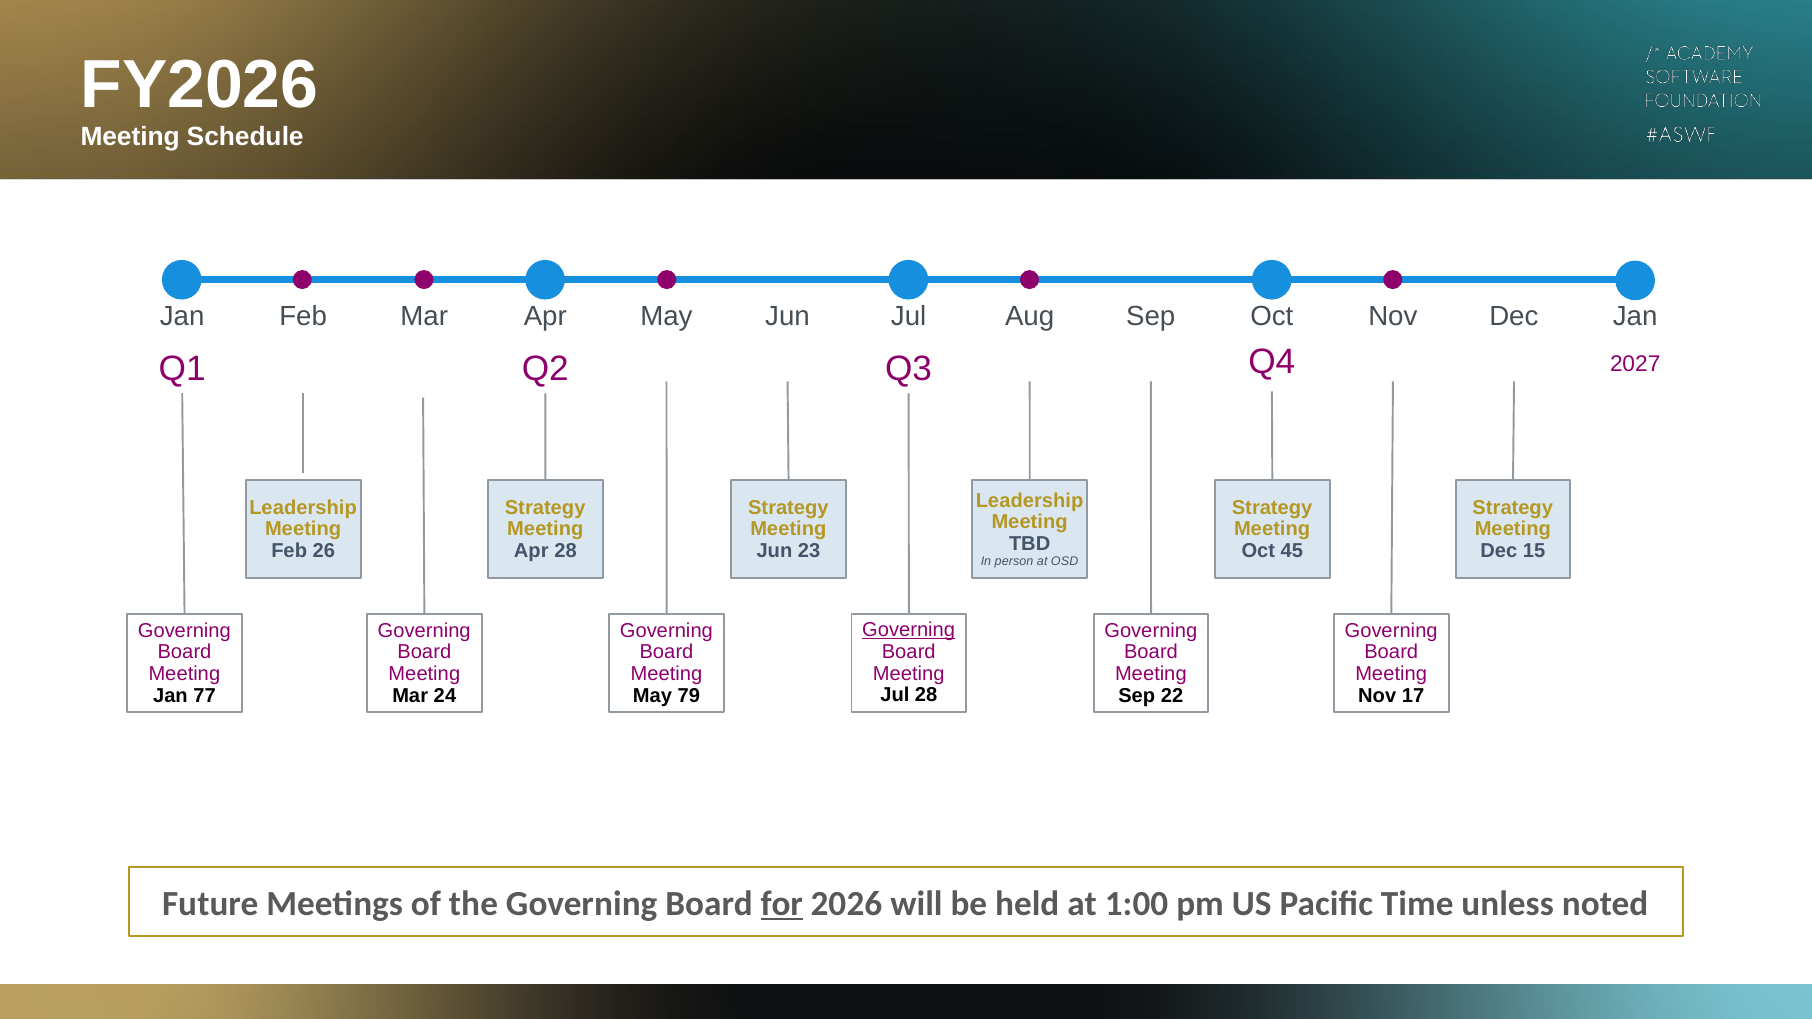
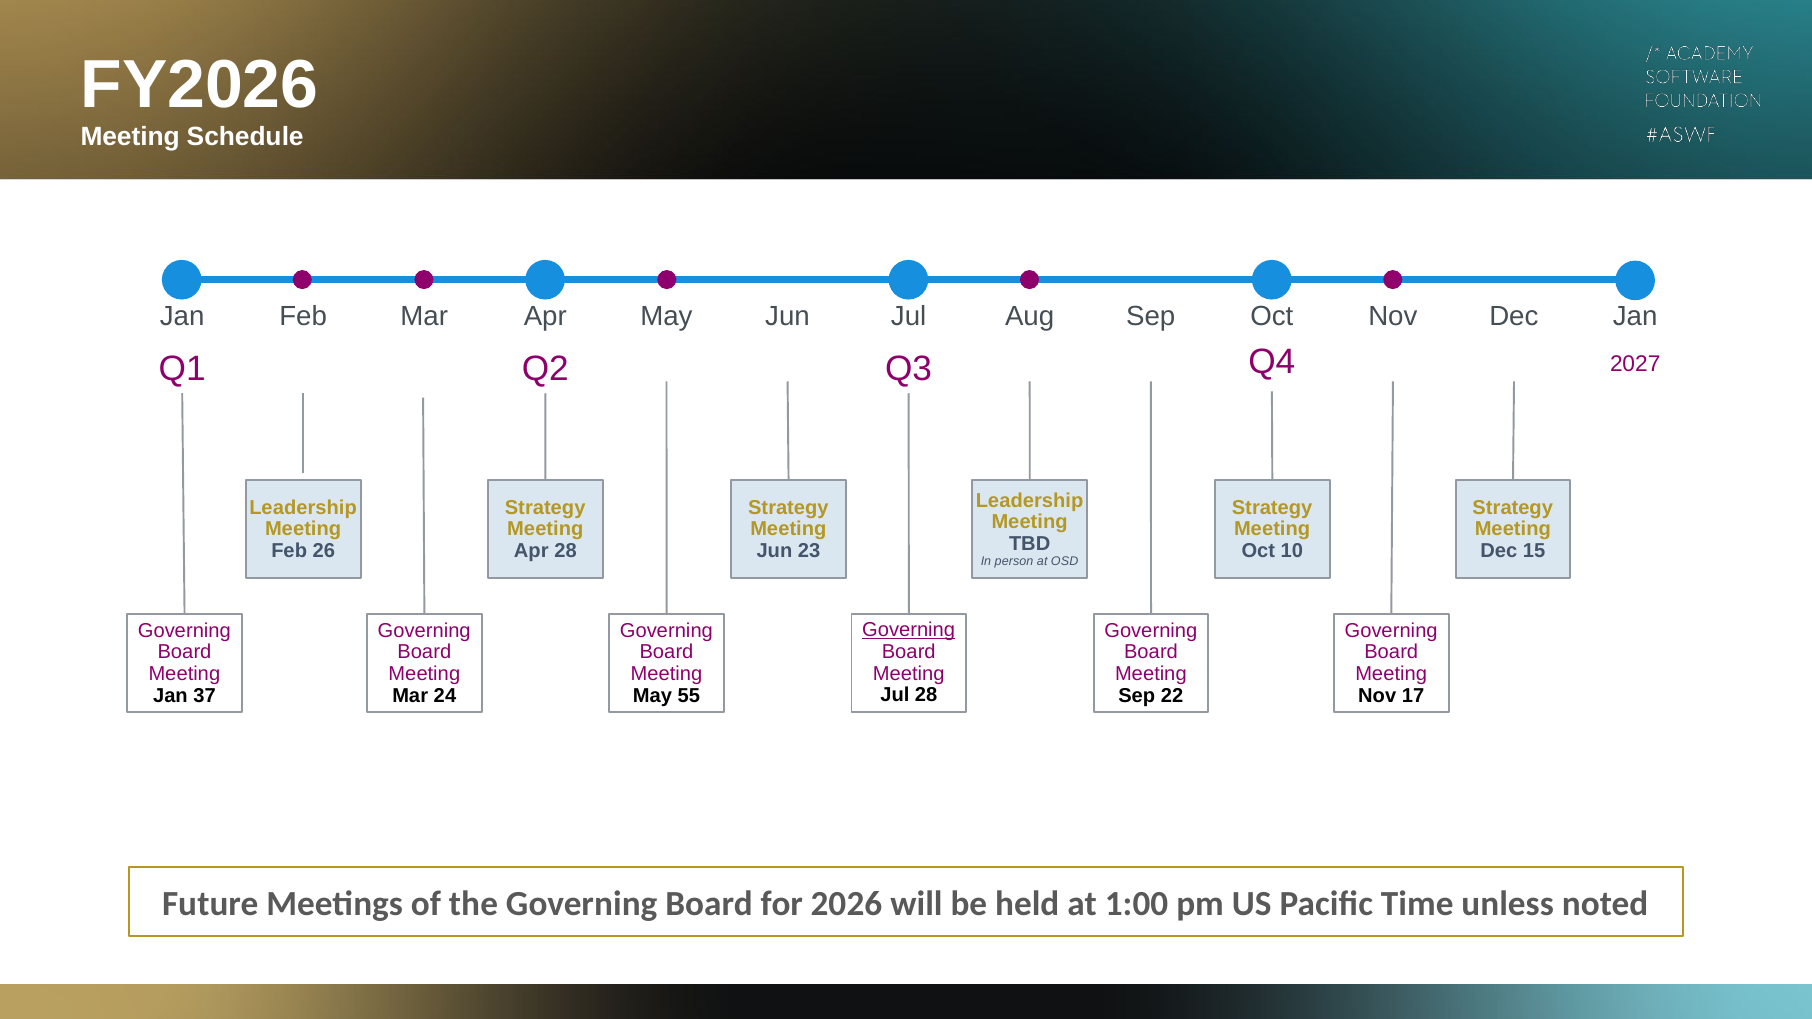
45: 45 -> 10 (1292, 551)
77: 77 -> 37 (205, 696)
79: 79 -> 55 (689, 696)
for underline: present -> none (782, 905)
